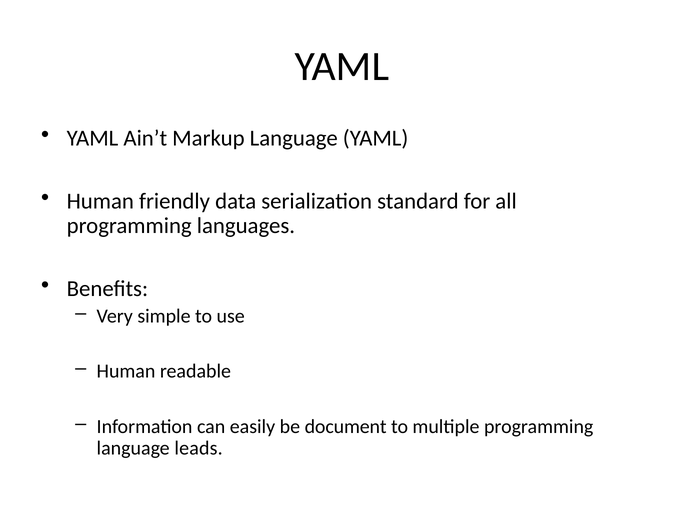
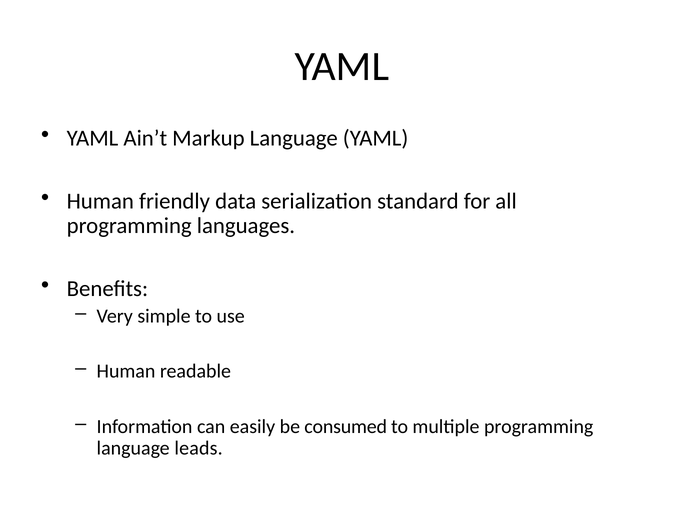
document: document -> consumed (346, 426)
